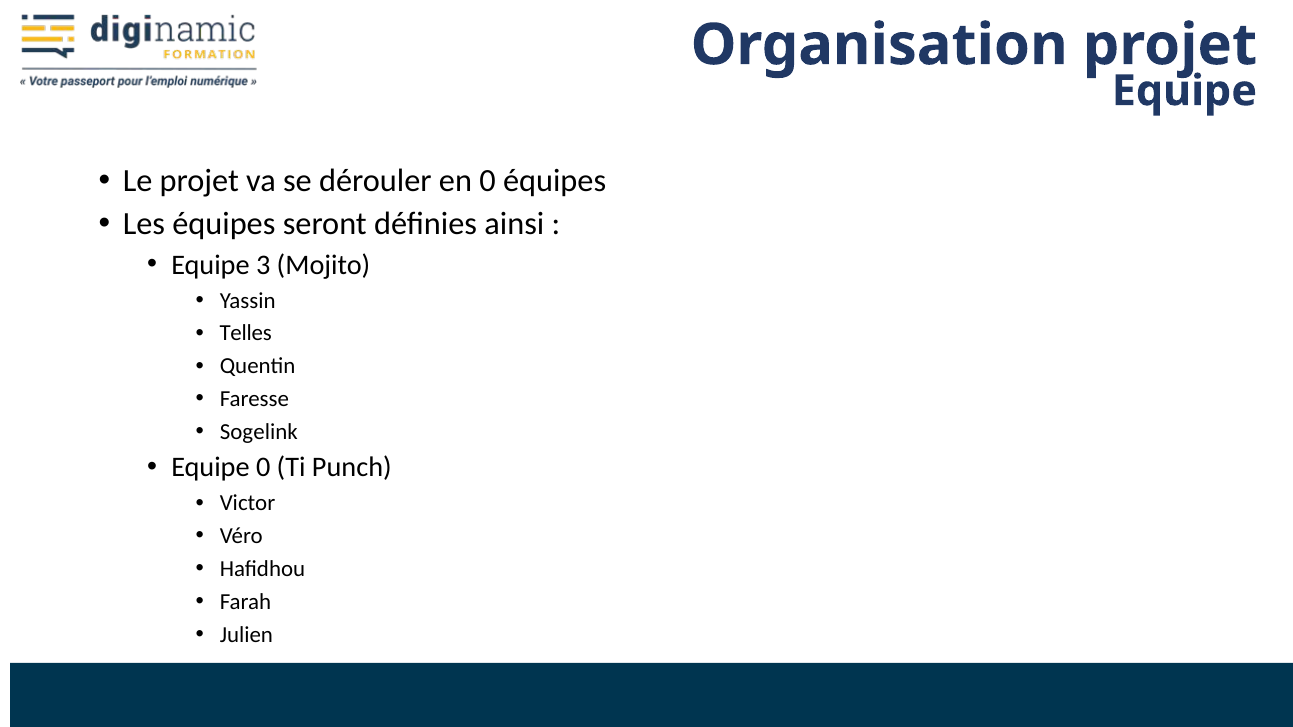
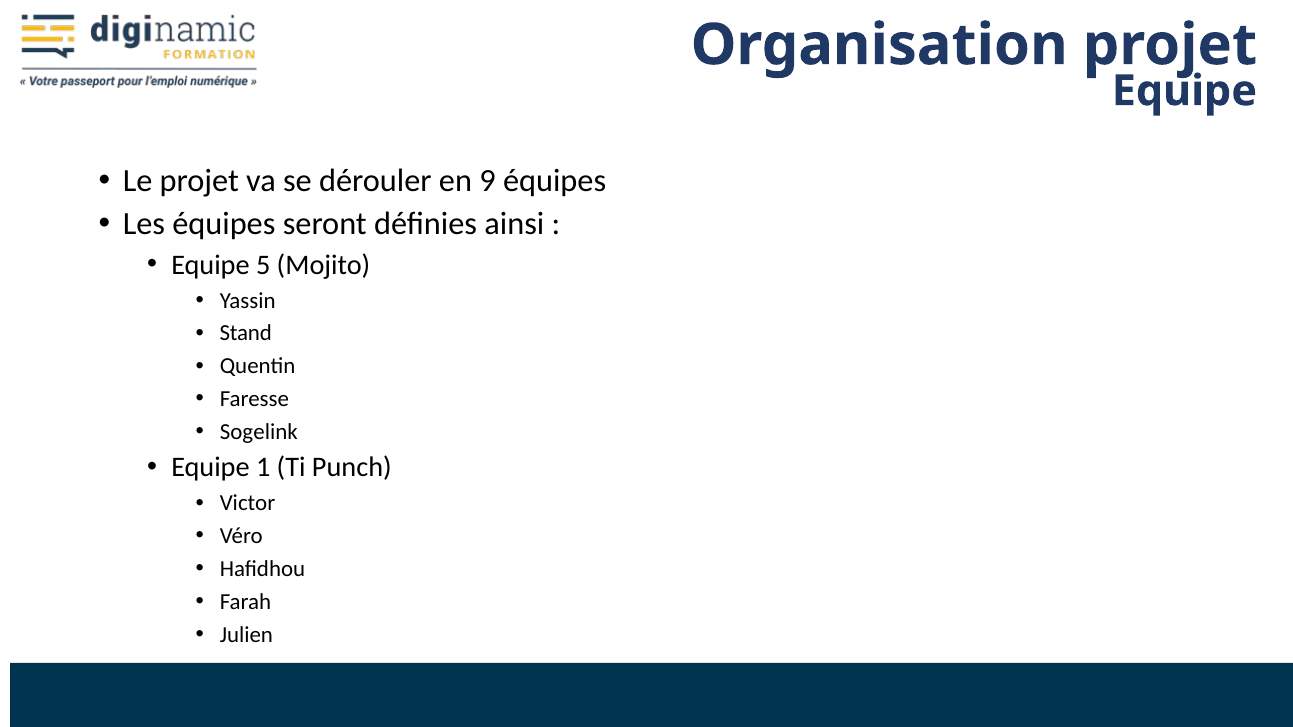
en 0: 0 -> 9 (488, 181)
3: 3 -> 5 (263, 265)
Telles: Telles -> Stand (246, 333)
Equipe 0: 0 -> 1 (263, 468)
